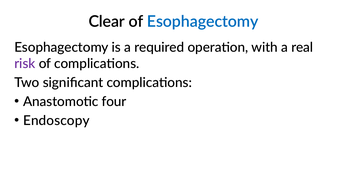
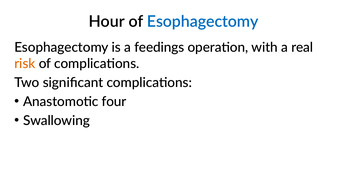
Clear: Clear -> Hour (107, 22)
required: required -> feedings (159, 47)
risk colour: purple -> orange (25, 64)
Endoscopy: Endoscopy -> Swallowing (56, 120)
